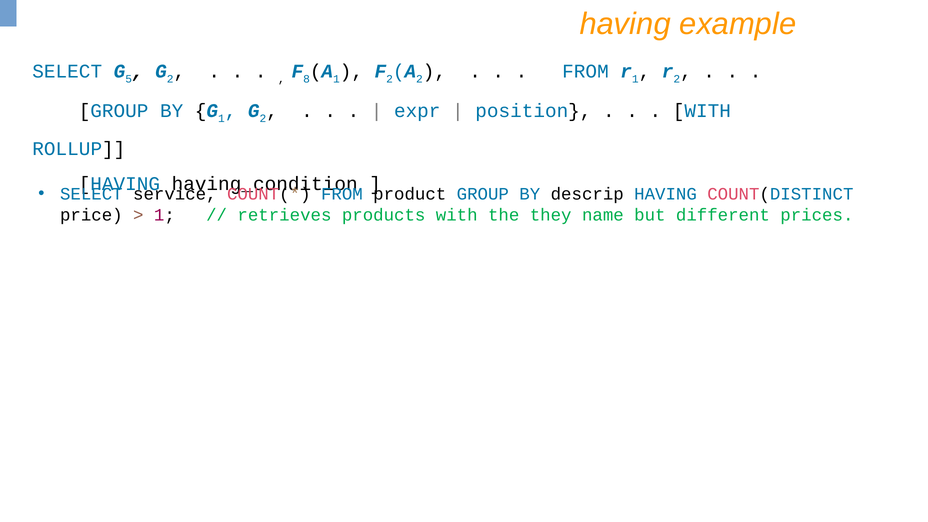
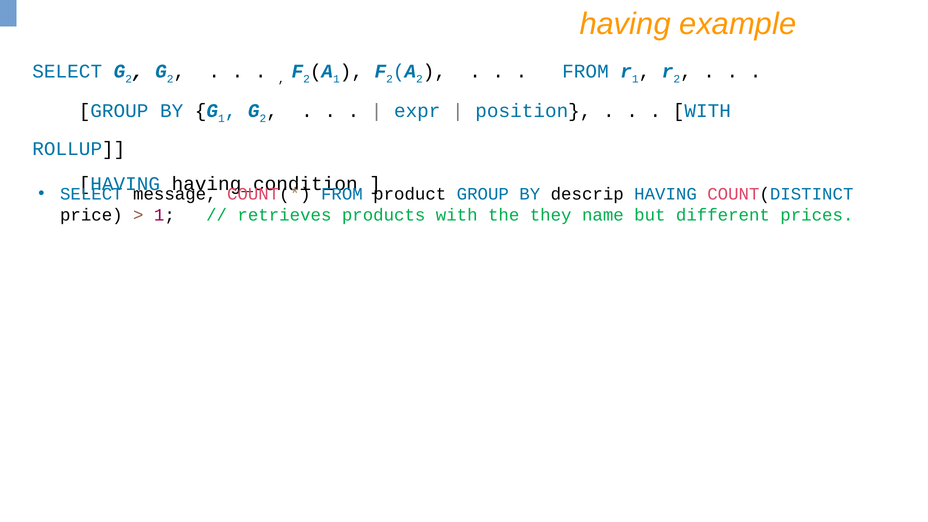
5: 5 -> 2 (129, 79)
8: 8 -> 2 (307, 79)
service: service -> message (175, 194)
